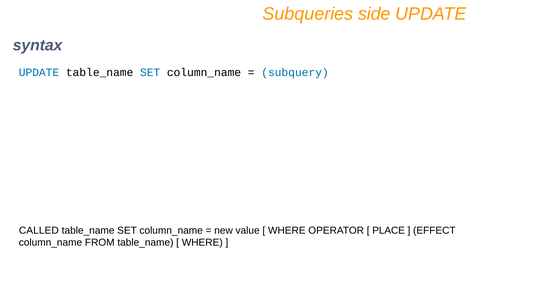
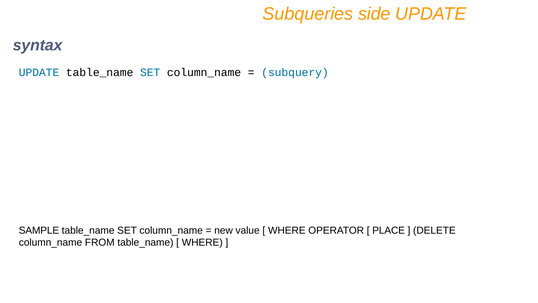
CALLED: CALLED -> SAMPLE (39, 230)
EFFECT: EFFECT -> DELETE (434, 230)
